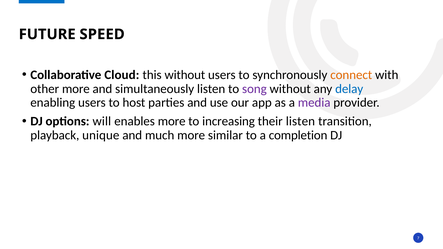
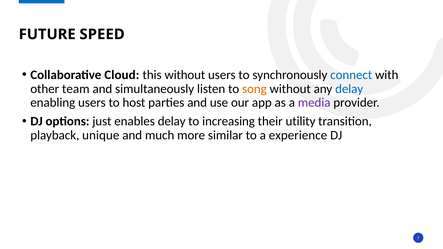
connect colour: orange -> blue (351, 75)
other more: more -> team (76, 89)
song colour: purple -> orange (254, 89)
will: will -> just (102, 121)
enables more: more -> delay (172, 121)
their listen: listen -> utility (301, 121)
completion: completion -> experience (298, 135)
